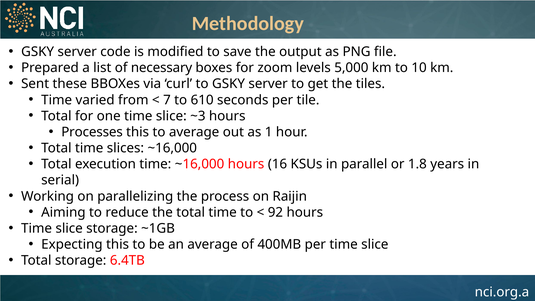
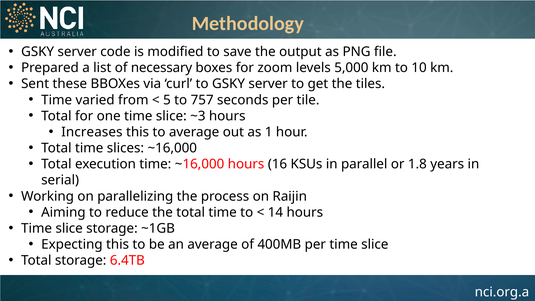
7: 7 -> 5 (167, 100)
610: 610 -> 757 (202, 100)
Processes: Processes -> Increases (92, 132)
92: 92 -> 14 (275, 212)
